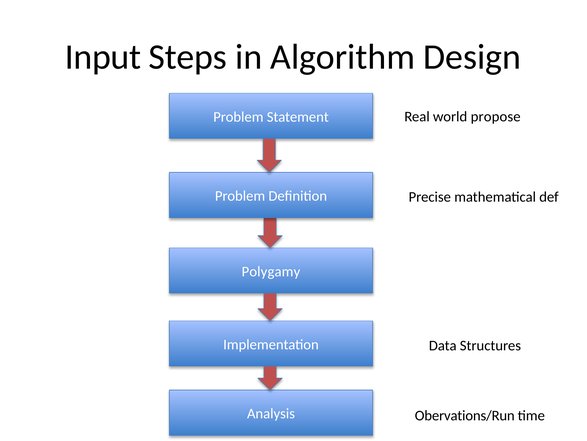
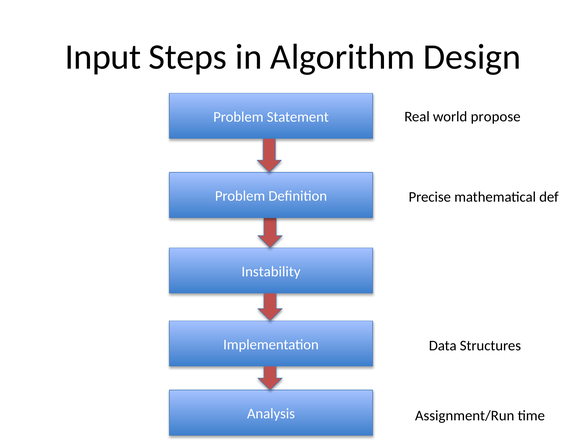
Polygamy: Polygamy -> Instability (271, 271)
Obervations/Run: Obervations/Run -> Assignment/Run (465, 415)
